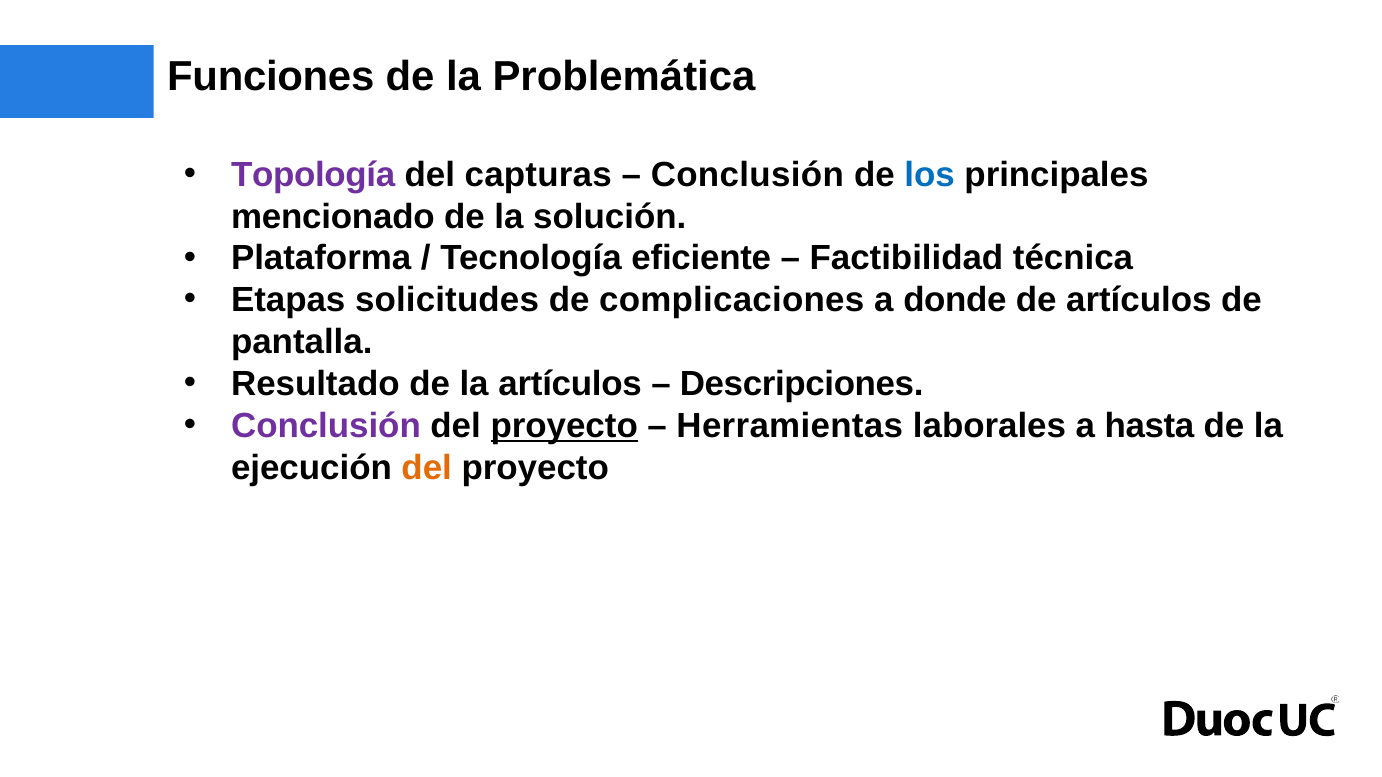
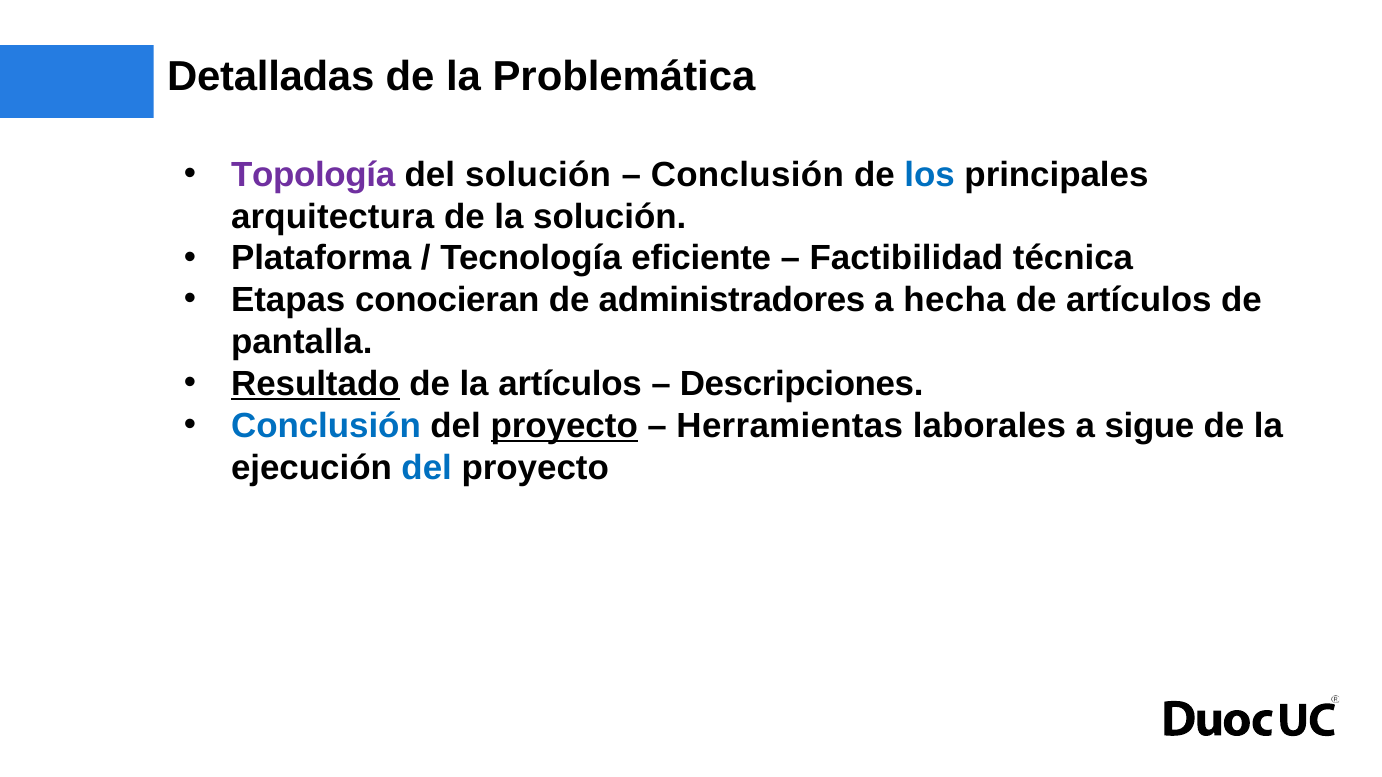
Funciones: Funciones -> Detalladas (271, 77)
del capturas: capturas -> solución (538, 175)
mencionado: mencionado -> arquitectura (333, 217)
solicitudes: solicitudes -> conocieran (447, 300)
complicaciones: complicaciones -> administradores (732, 300)
donde: donde -> hecha (955, 300)
Resultado underline: none -> present (315, 384)
Conclusión colour: purple -> blue (326, 426)
hasta: hasta -> sigue (1150, 426)
del colour: orange -> blue (427, 468)
